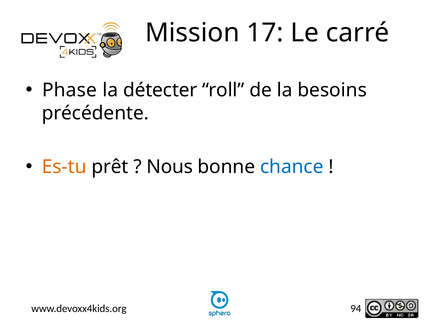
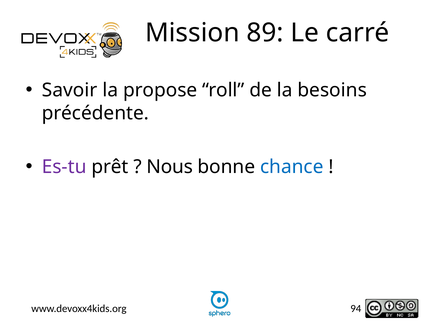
17: 17 -> 89 (265, 33)
Phase: Phase -> Savoir (70, 90)
détecter: détecter -> propose (160, 90)
Es-tu colour: orange -> purple (64, 167)
